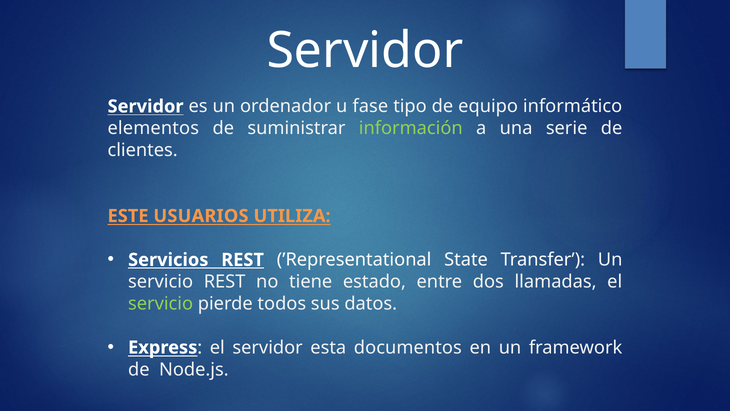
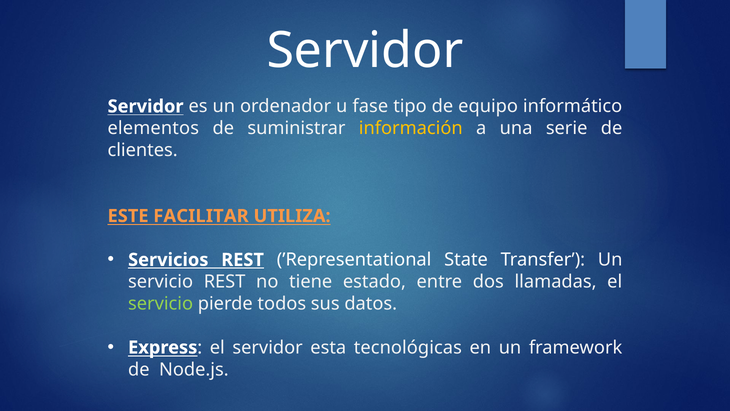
información colour: light green -> yellow (411, 128)
USUARIOS: USUARIOS -> FACILITAR (201, 216)
documentos: documentos -> tecnológicas (408, 347)
